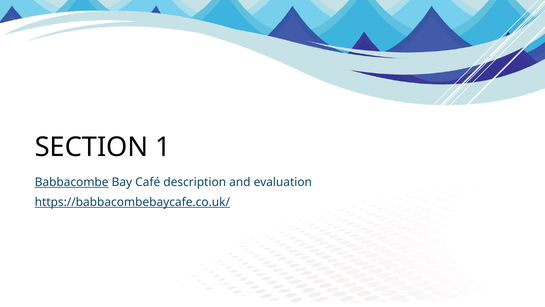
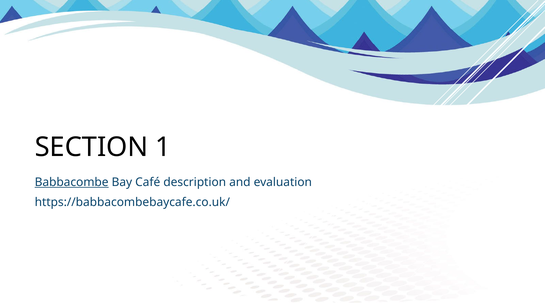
https://babbacombebaycafe.co.uk/ underline: present -> none (132, 202)
